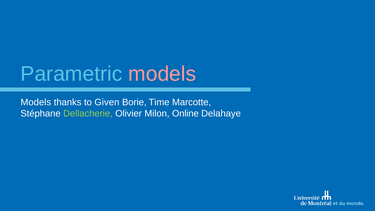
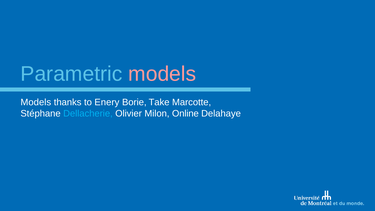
Given: Given -> Enery (107, 102)
Time: Time -> Take (159, 102)
Dellacherie colour: light green -> light blue (88, 114)
